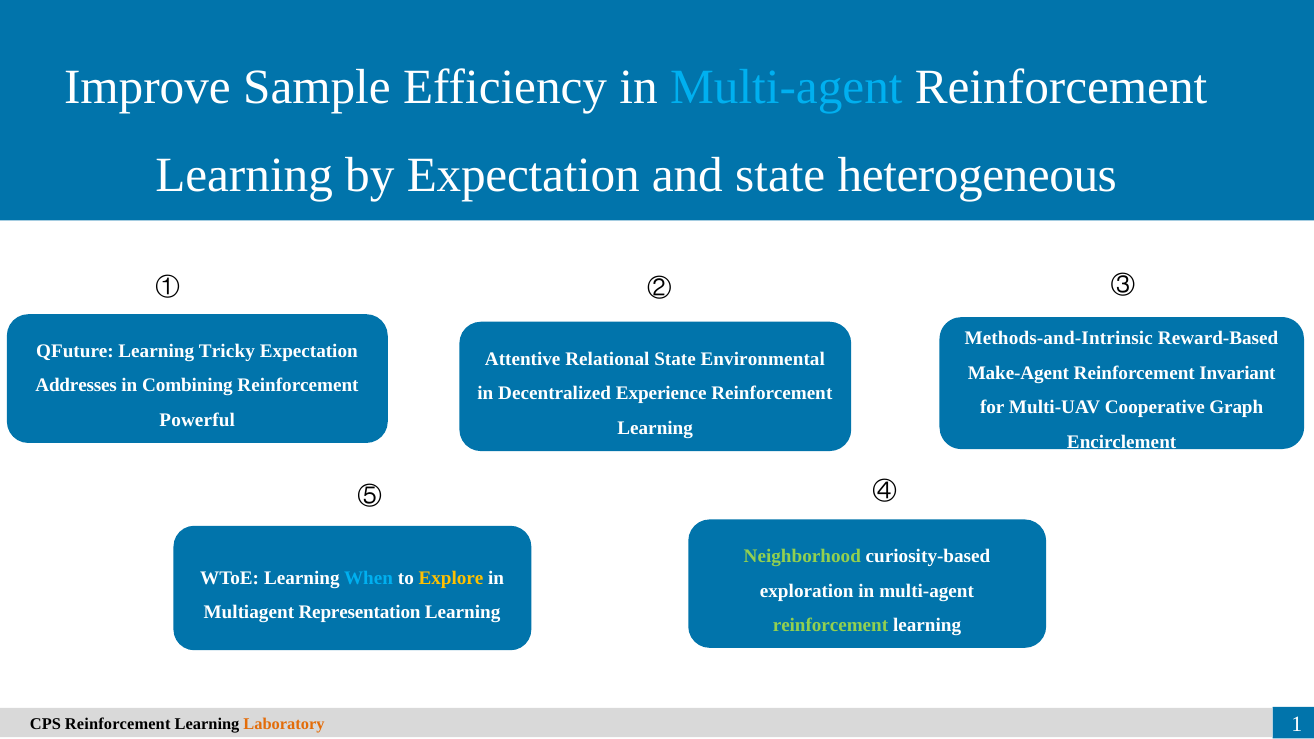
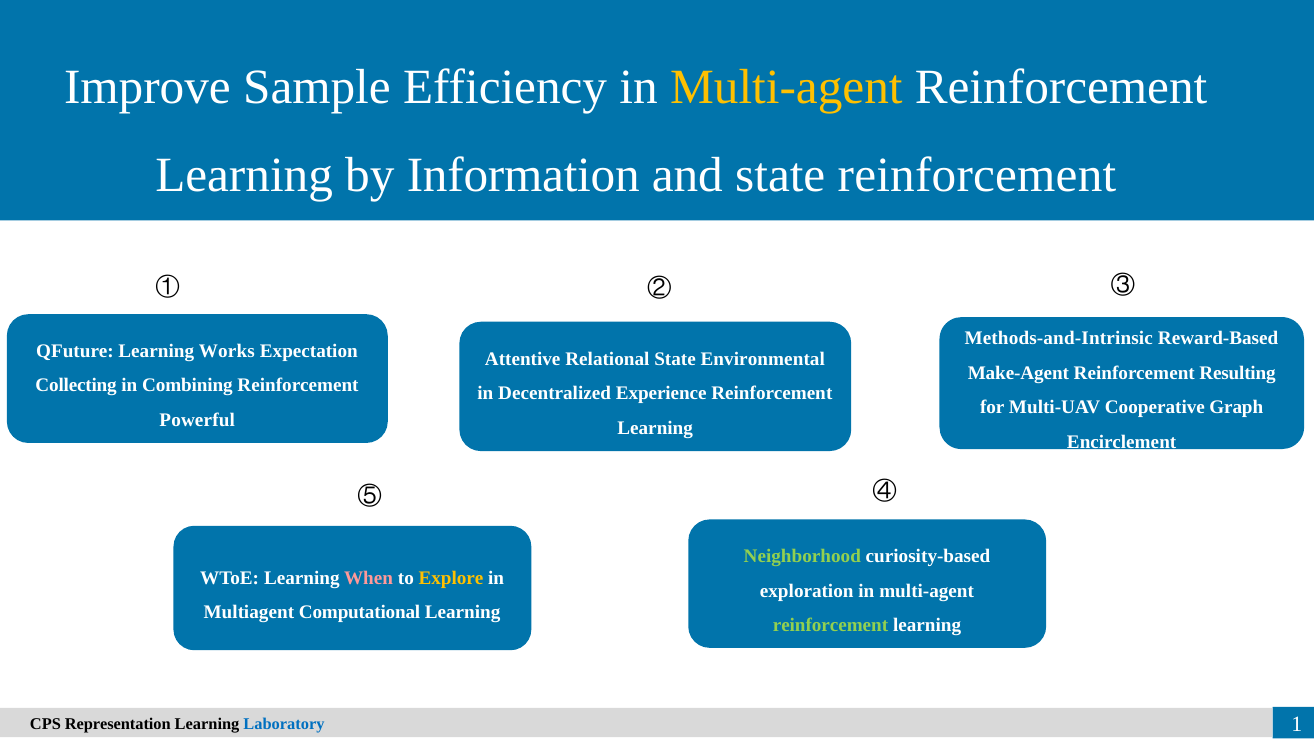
Multi-agent colour: light blue -> yellow (786, 87)
by Expectation: Expectation -> Information (523, 176)
state heterogeneous: heterogeneous -> reinforcement (977, 176)
Tricky: Tricky -> Works (227, 351)
Invariant: Invariant -> Resulting (1238, 373)
Addresses: Addresses -> Collecting (76, 386)
When colour: light blue -> pink (369, 578)
Representation: Representation -> Computational (360, 612)
CPS Reinforcement: Reinforcement -> Representation (118, 724)
Laboratory colour: orange -> blue (284, 724)
